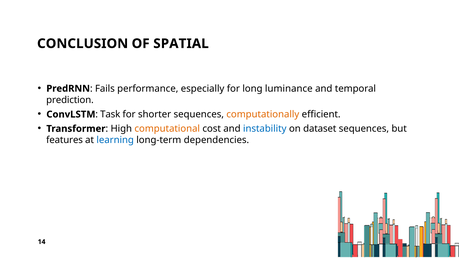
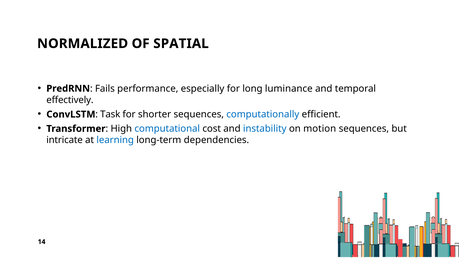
CONCLUSION: CONCLUSION -> NORMALIZED (83, 44)
prediction: prediction -> effectively (70, 100)
computationally colour: orange -> blue (263, 114)
computational colour: orange -> blue (167, 129)
dataset: dataset -> motion (320, 129)
features: features -> intricate (65, 140)
